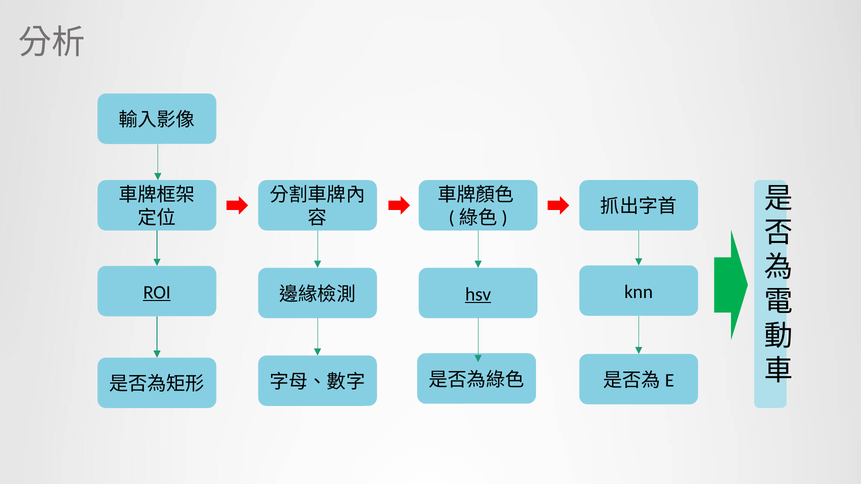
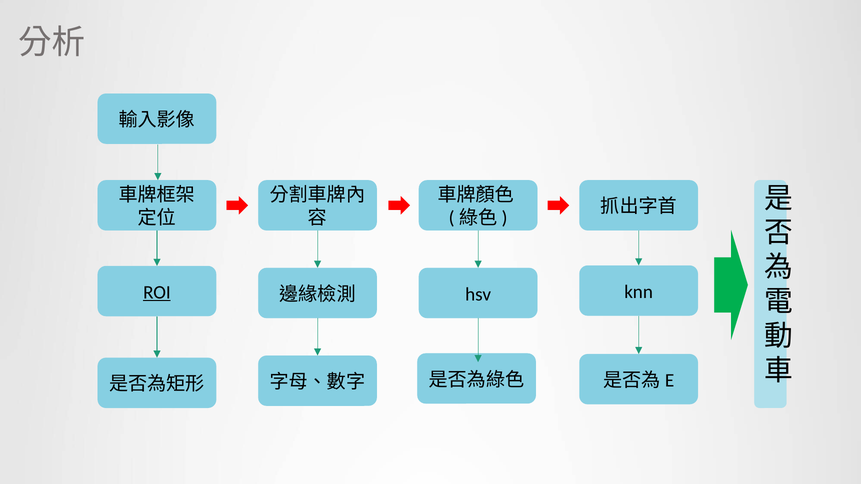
hsv underline: present -> none (478, 295)
